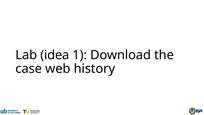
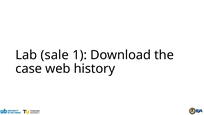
idea: idea -> sale (55, 55)
